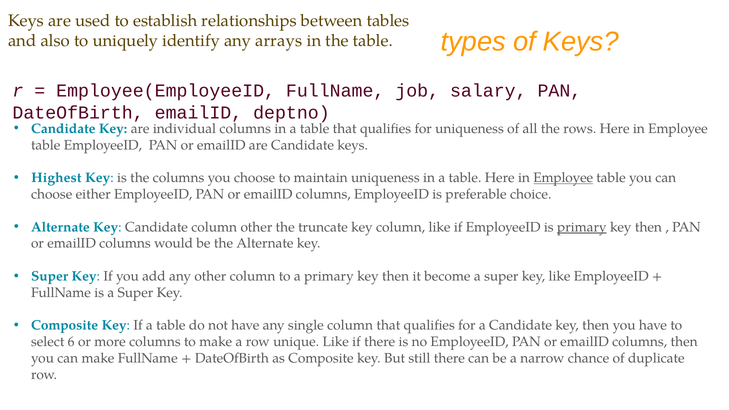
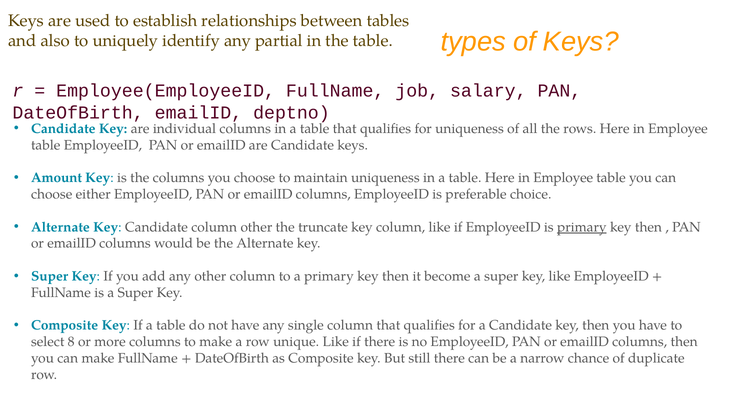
arrays: arrays -> partial (279, 41)
Highest: Highest -> Amount (57, 178)
Employee underline: present -> none (563, 178)
6: 6 -> 8 (71, 342)
